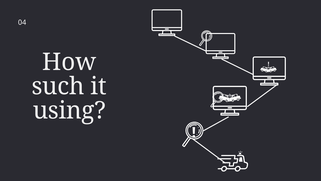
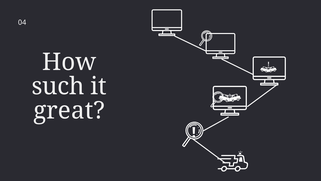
using: using -> great (69, 110)
